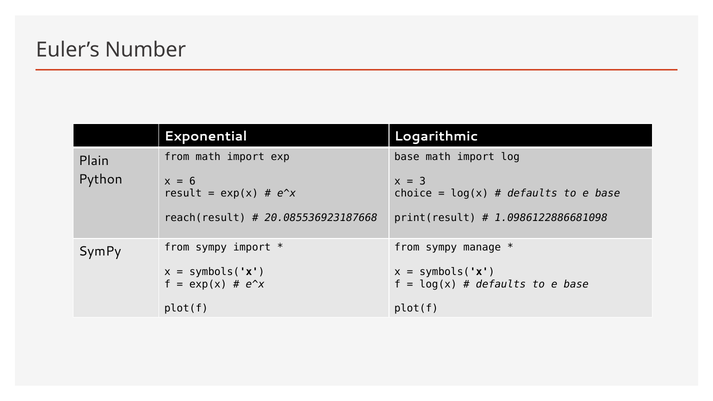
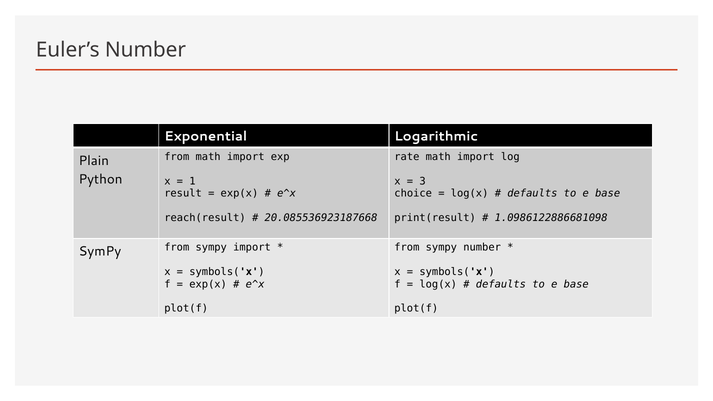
base: base -> rate (407, 157)
6: 6 -> 1 (192, 181)
sympy manage: manage -> number (482, 248)
